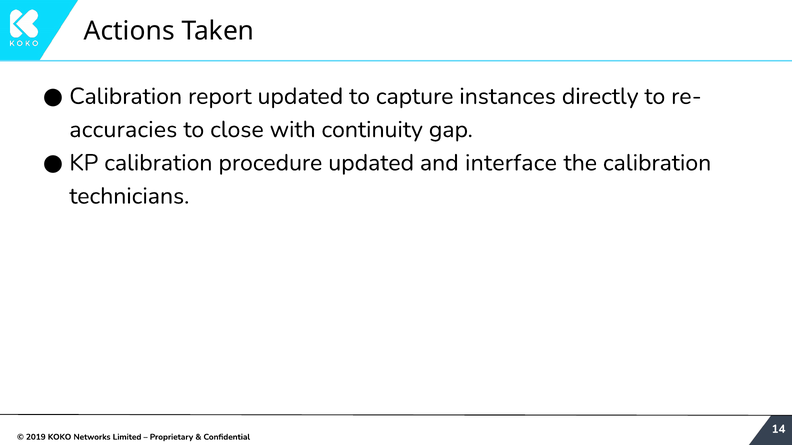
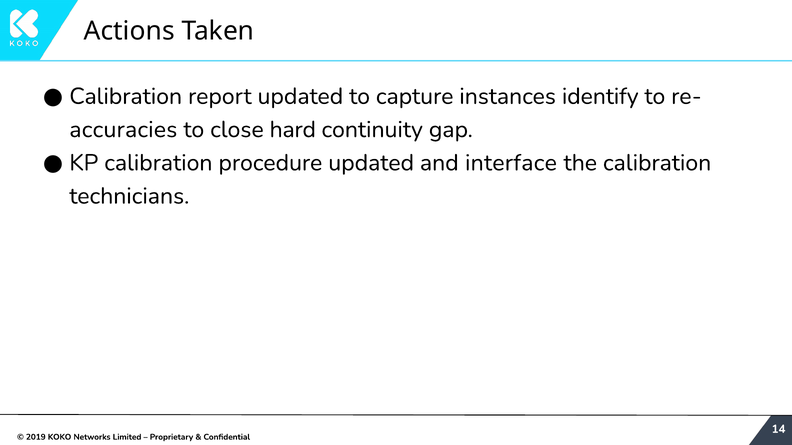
directly: directly -> identify (600, 96)
with: with -> hard (293, 130)
